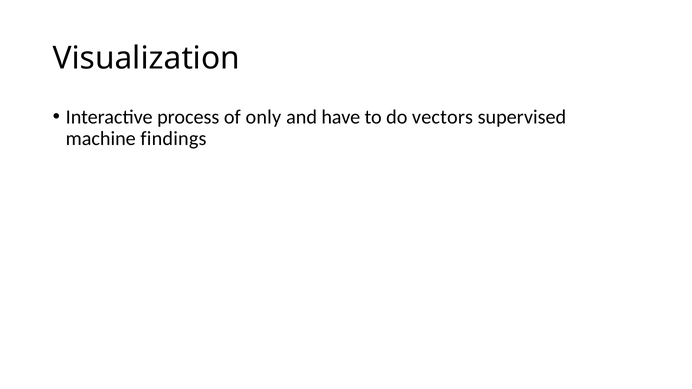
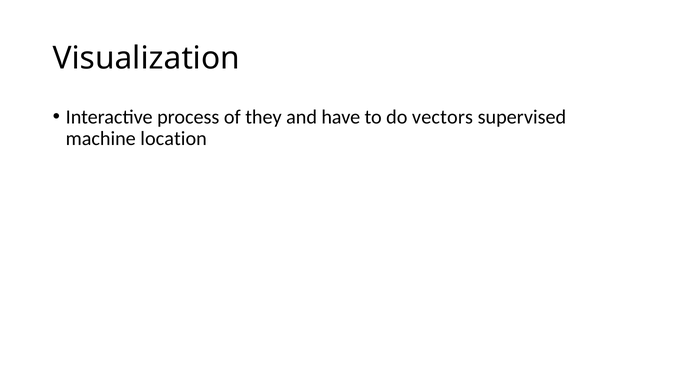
only: only -> they (263, 117)
findings: findings -> location (174, 139)
